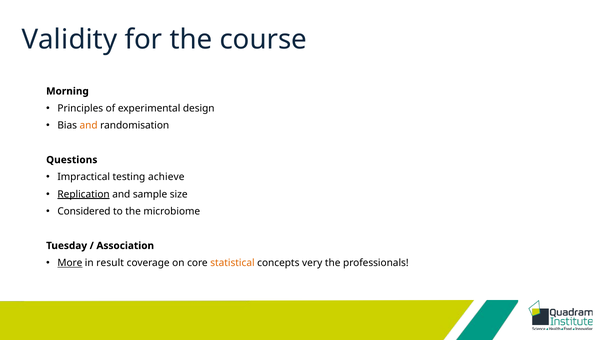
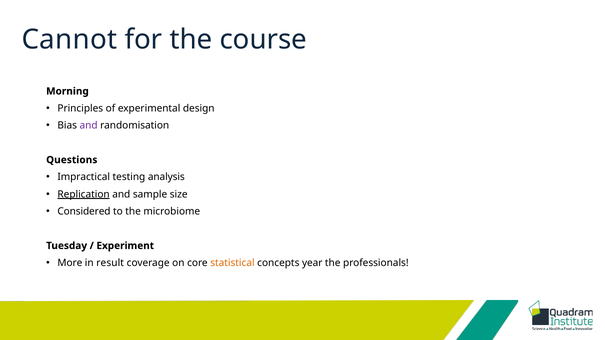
Validity: Validity -> Cannot (69, 39)
and colour: orange -> purple (89, 126)
achieve: achieve -> analysis (166, 177)
Association: Association -> Experiment (125, 246)
More underline: present -> none (70, 263)
very: very -> year (312, 263)
